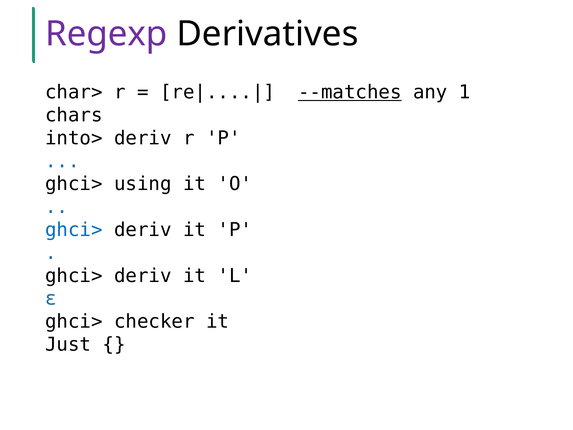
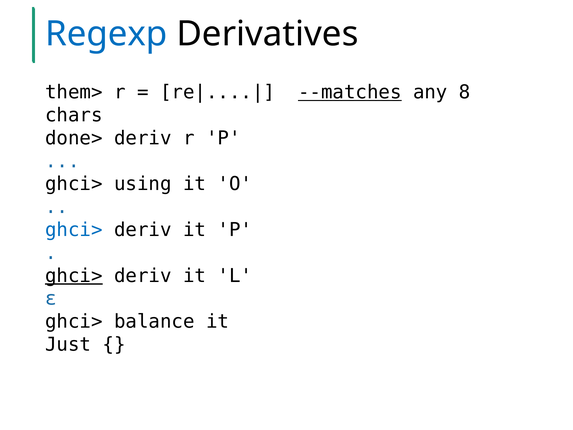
Regexp colour: purple -> blue (106, 34)
char>: char> -> them> (74, 92)
1: 1 -> 8 (465, 92)
into>: into> -> done> (74, 138)
ghci> underline: none -> present (74, 276)
checker: checker -> balance (154, 321)
